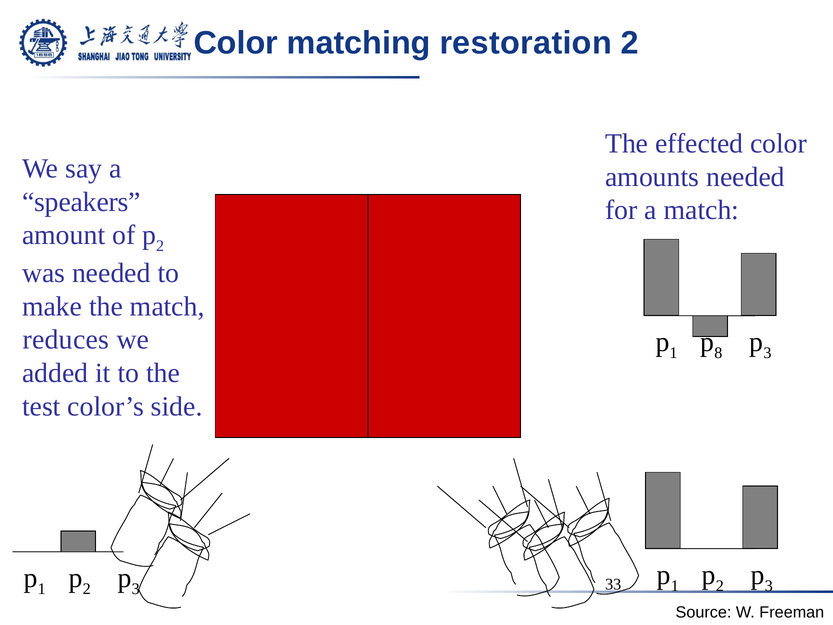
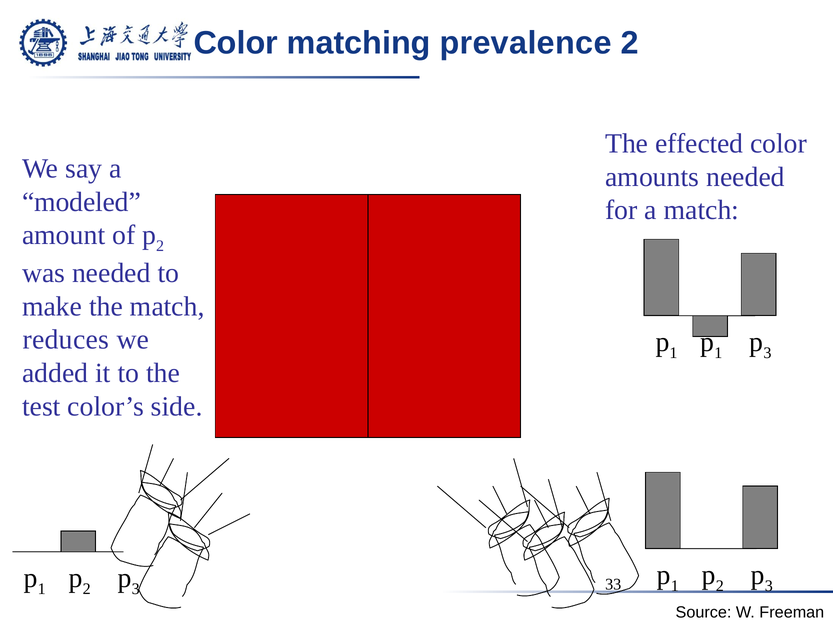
restoration: restoration -> prevalence (526, 43)
speakers: speakers -> modeled (81, 202)
8: 8 -> 1 (718, 353)
